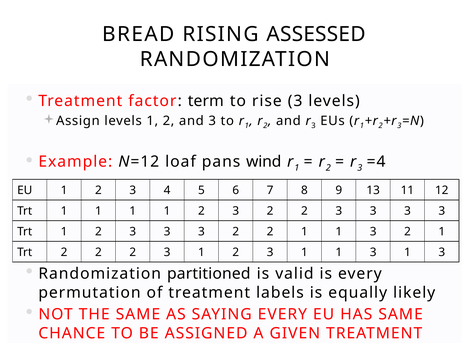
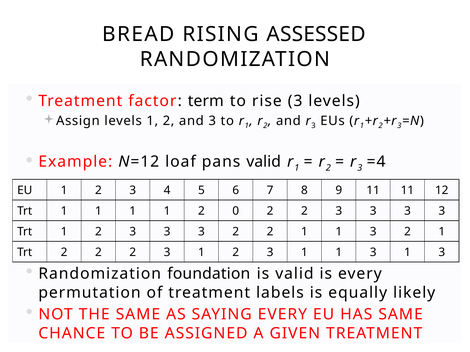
pans wind: wind -> valid (264, 162)
9 13: 13 -> 11 (373, 191)
1 1 2 3: 3 -> 0 (236, 211)
partitioned: partitioned -> foundation (209, 274)
